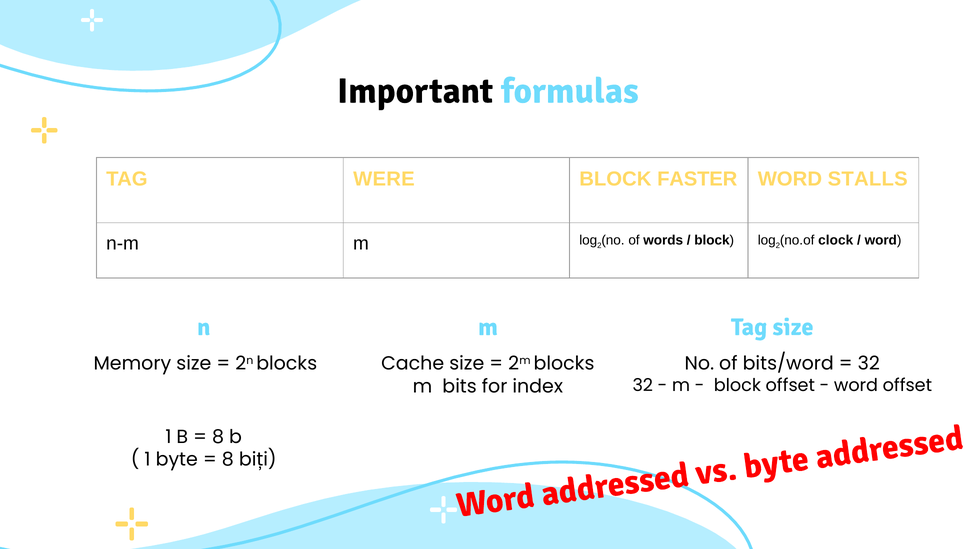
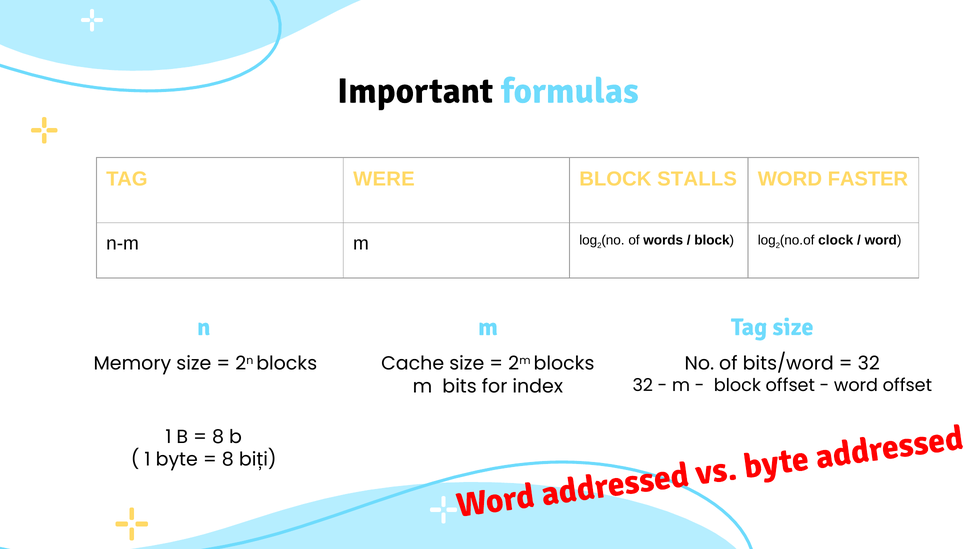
FASTER: FASTER -> STALLS (697, 179)
STALLS: STALLS -> FASTER (868, 179)
